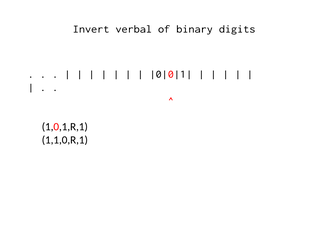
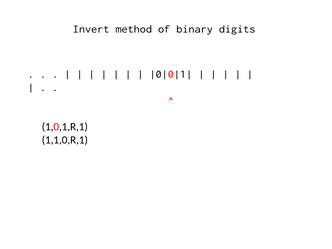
verbal: verbal -> method (134, 29)
